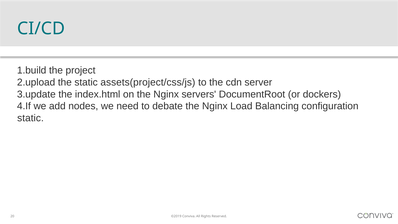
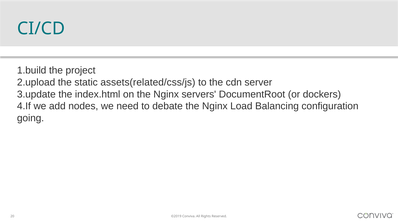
assets(project/css/js: assets(project/css/js -> assets(related/css/js (148, 82)
static: static -> going (31, 118)
